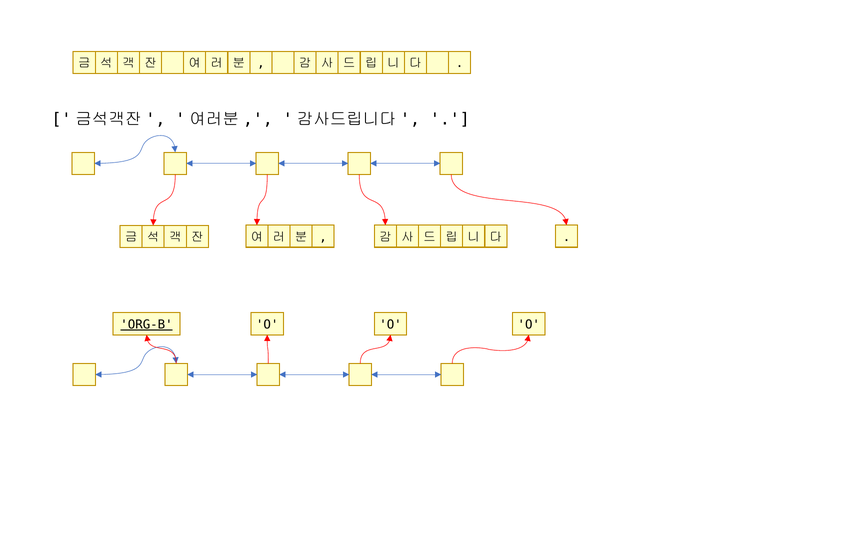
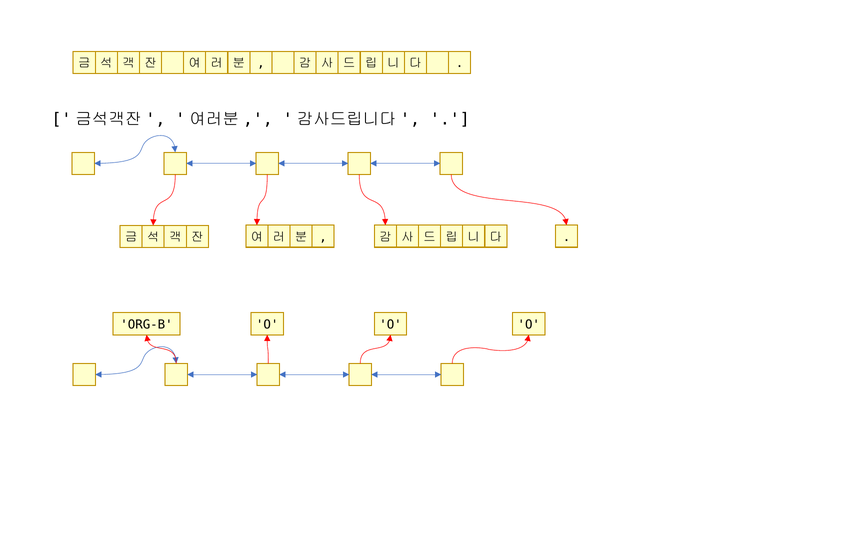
ORG-B underline: present -> none (147, 325)
